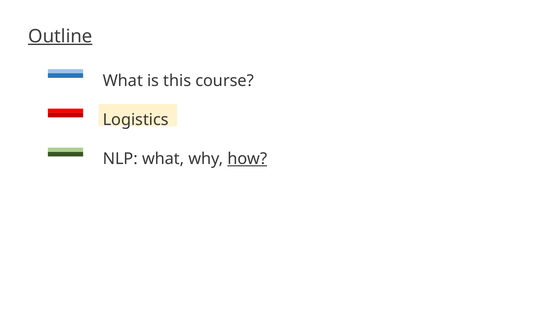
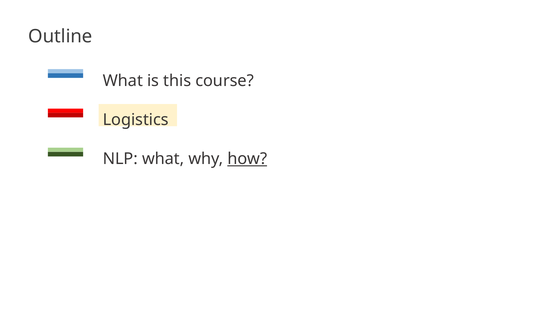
Outline underline: present -> none (60, 36)
